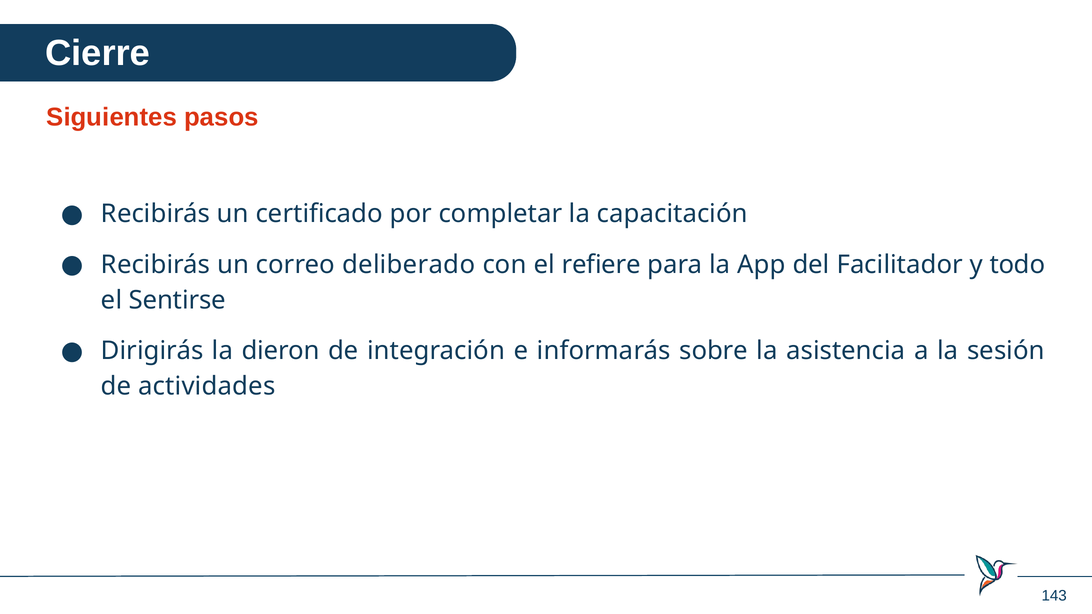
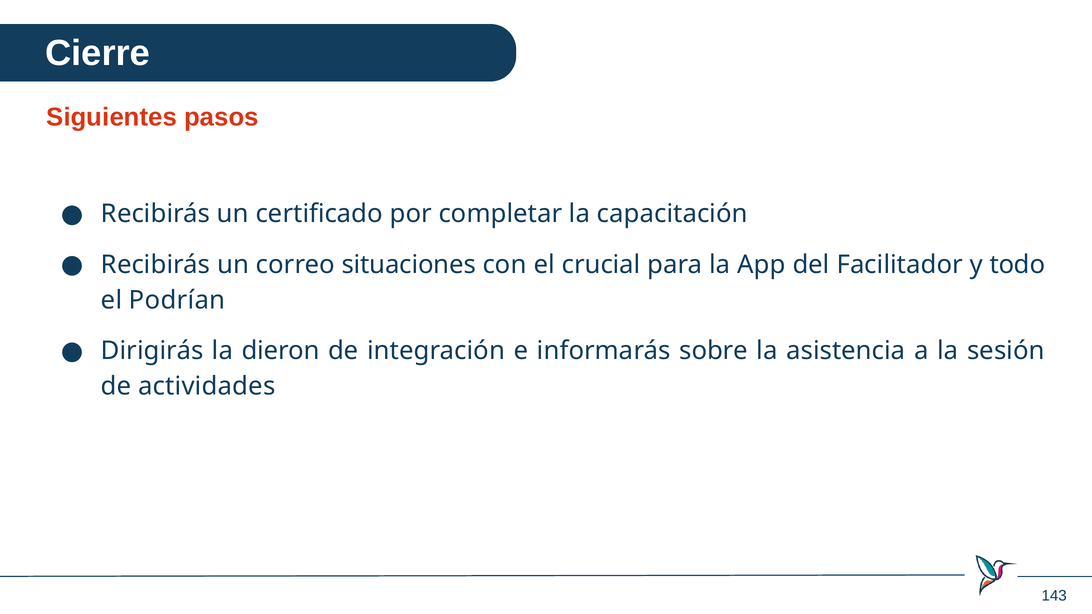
deliberado: deliberado -> situaciones (409, 265)
refiere: refiere -> crucial (601, 265)
Sentirse: Sentirse -> Podrían (177, 300)
